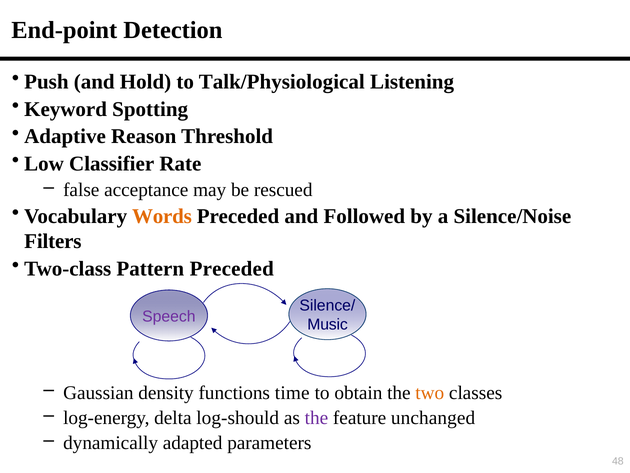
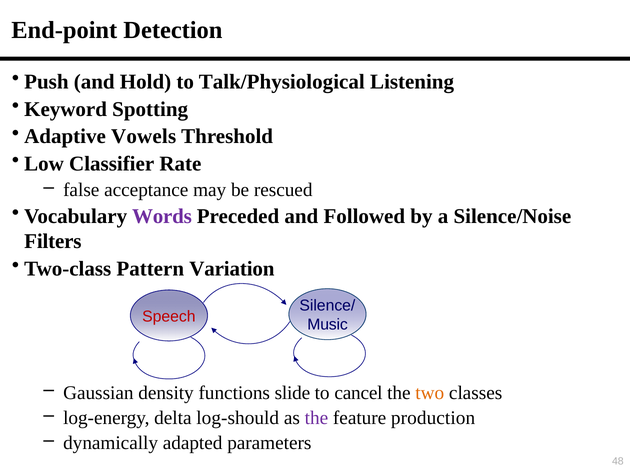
Reason: Reason -> Vowels (144, 136)
Words colour: orange -> purple (162, 216)
Pattern Preceded: Preceded -> Variation (232, 269)
Speech colour: purple -> red (169, 316)
time: time -> slide (292, 392)
obtain: obtain -> cancel (358, 392)
unchanged: unchanged -> production (433, 417)
